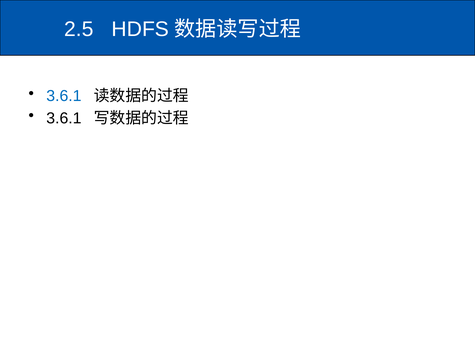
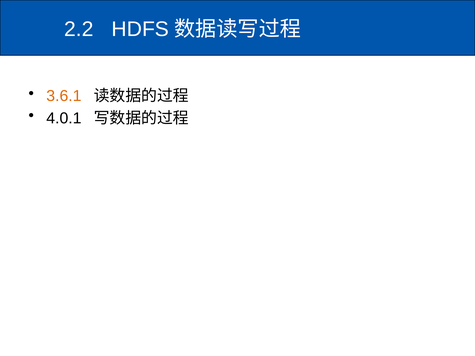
2.5: 2.5 -> 2.2 (79, 29)
3.6.1 colour: blue -> orange (64, 96)
3.6.1: 3.6.1 -> 4.0.1 (64, 118)
